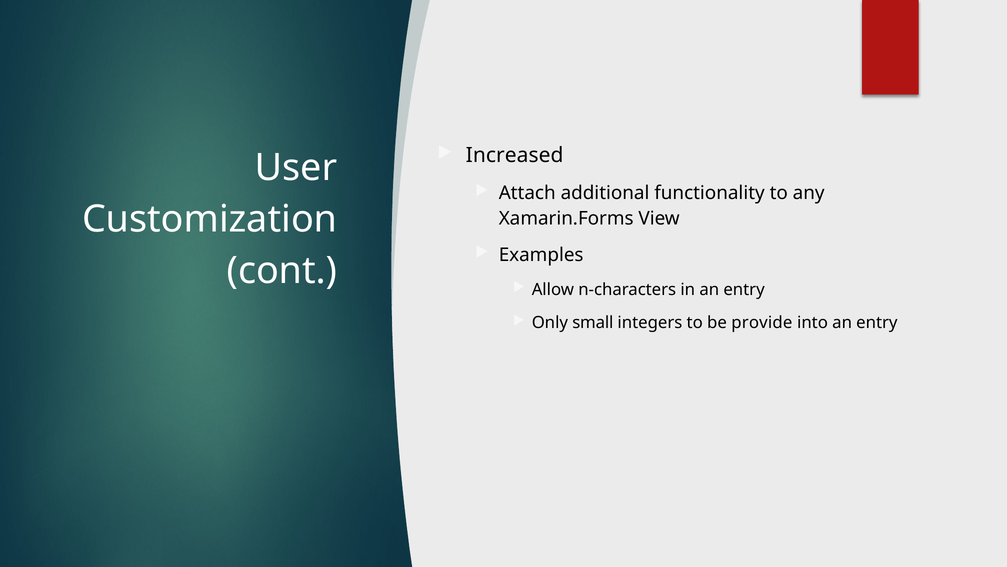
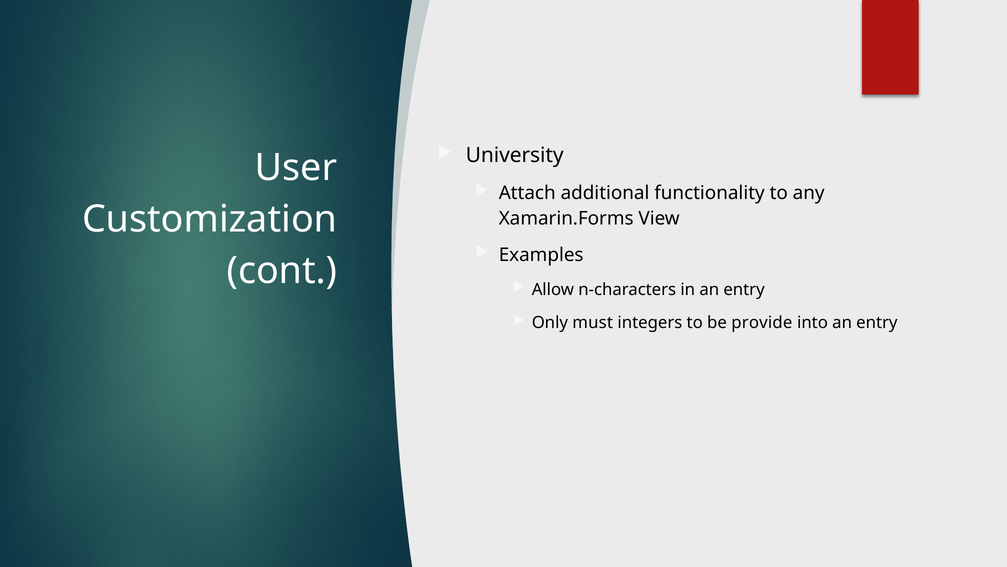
Increased: Increased -> University (515, 155)
small: small -> must (593, 323)
